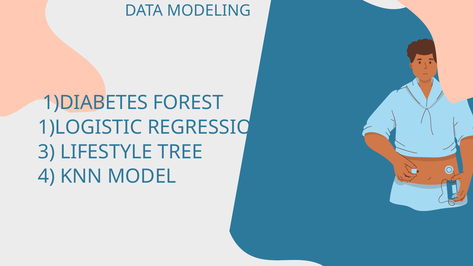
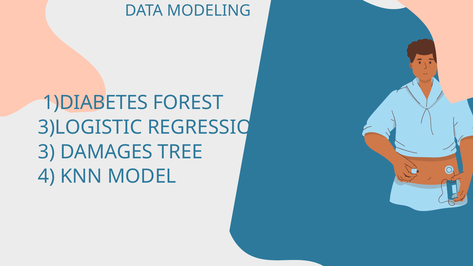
1)LOGISTIC: 1)LOGISTIC -> 3)LOGISTIC (90, 127)
LIFESTYLE: LIFESTYLE -> DAMAGES (106, 152)
